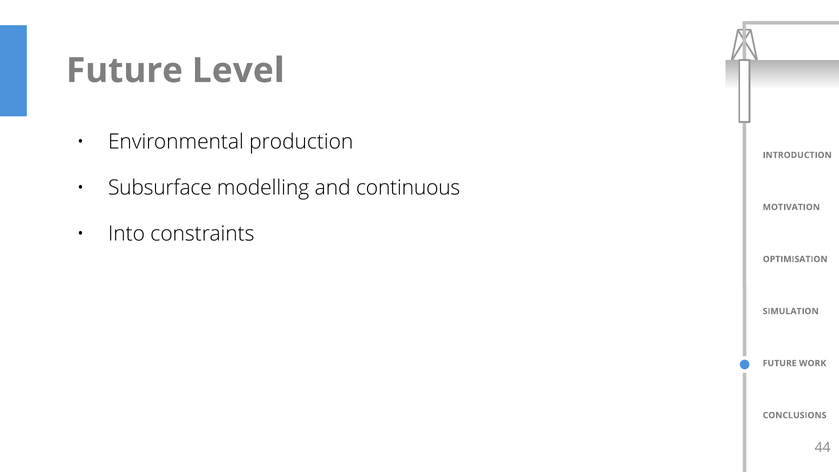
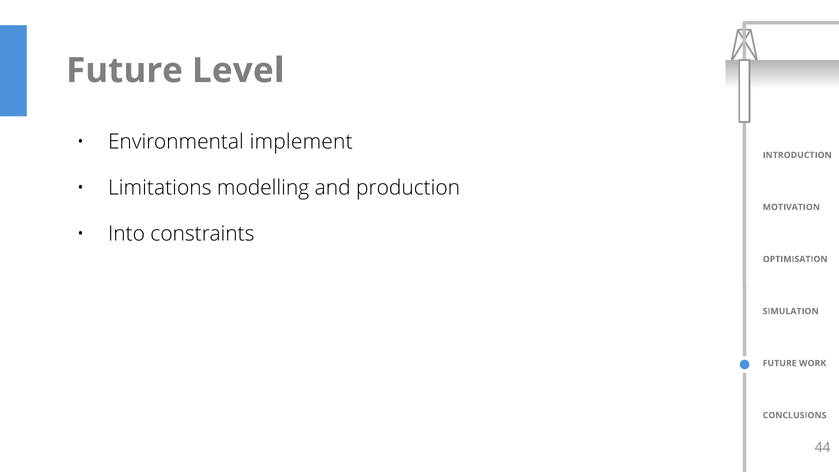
production: production -> implement (301, 142)
Subsurface: Subsurface -> Limitations (160, 188)
continuous: continuous -> production (408, 188)
